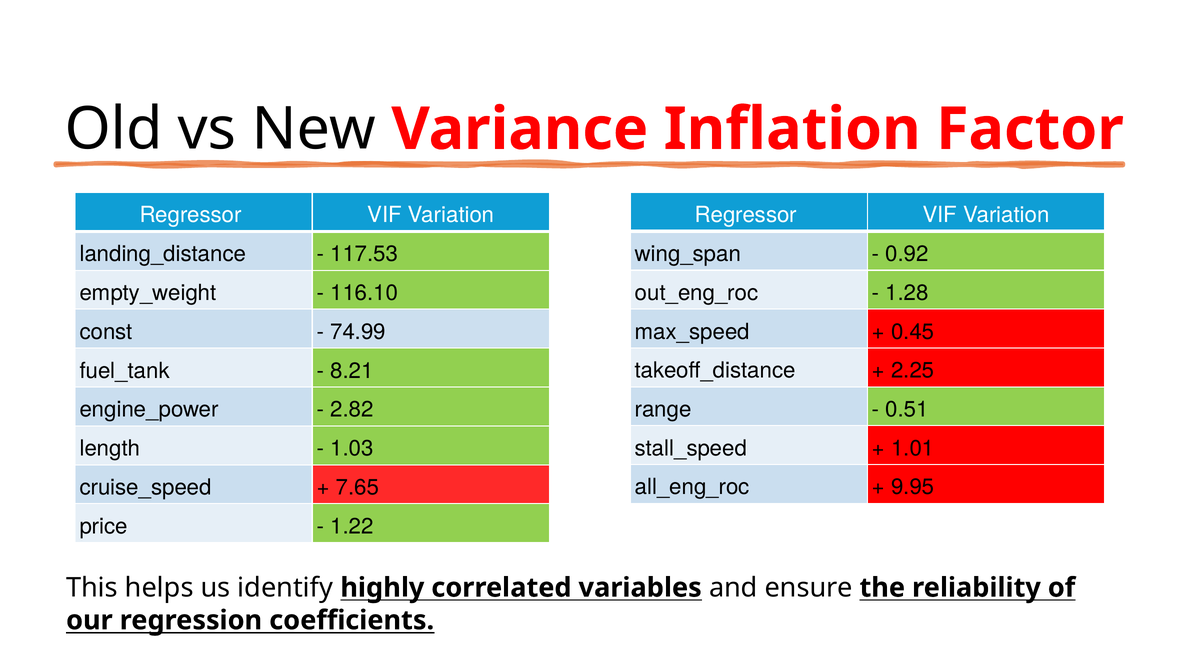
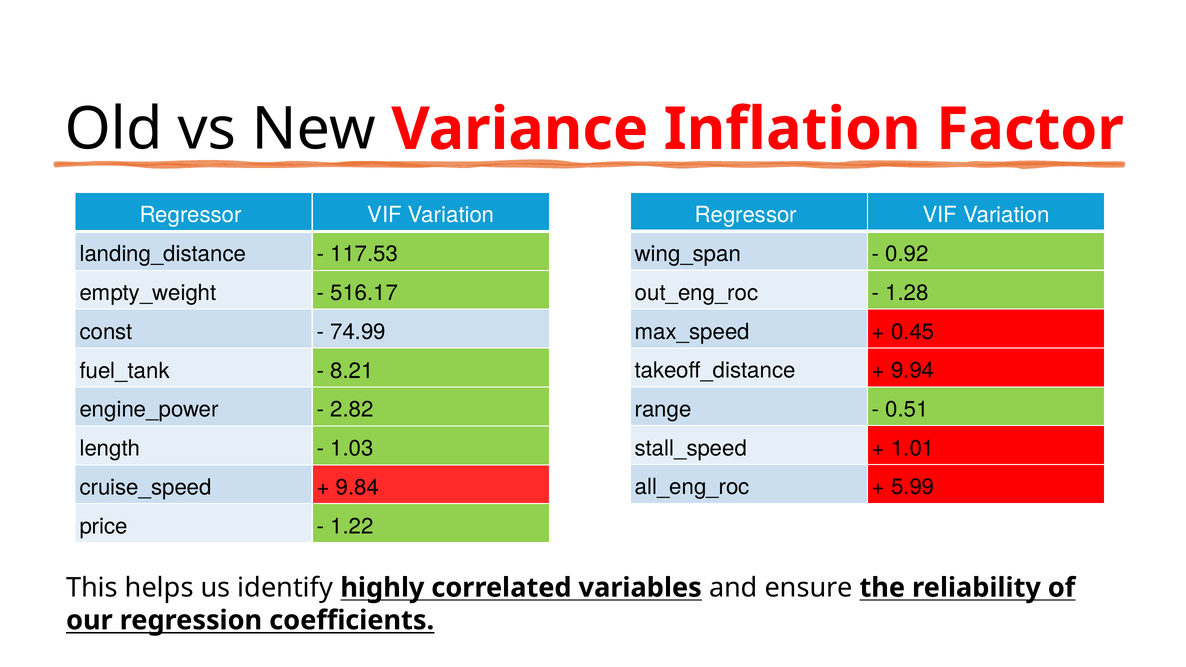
116.10: 116.10 -> 516.17 (364, 293)
2.25: 2.25 -> 9.94 (913, 371)
9.95: 9.95 -> 5.99 (913, 487)
7.65: 7.65 -> 9.84 (357, 487)
